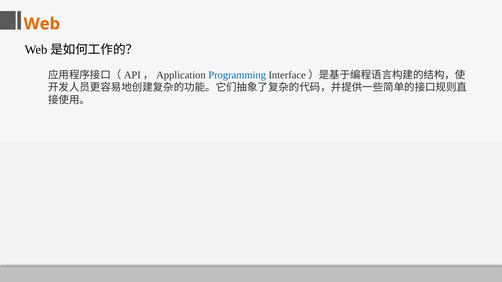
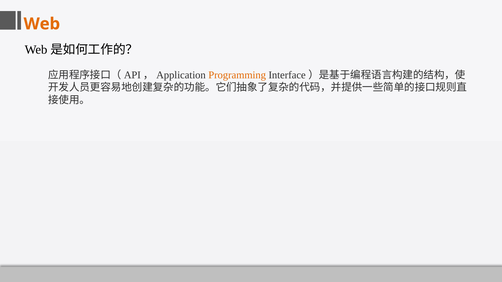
Programming colour: blue -> orange (237, 75)
